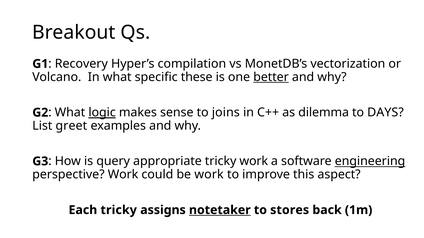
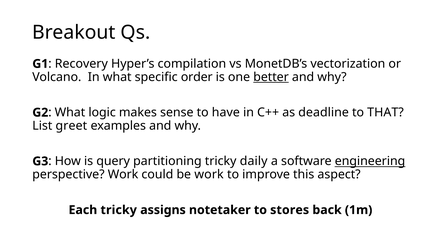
these: these -> order (197, 77)
logic underline: present -> none (102, 113)
joins: joins -> have (226, 113)
dilemma: dilemma -> deadline (324, 113)
DAYS: DAYS -> THAT (386, 113)
appropriate: appropriate -> partitioning (167, 162)
tricky work: work -> daily (254, 162)
notetaker underline: present -> none (220, 210)
